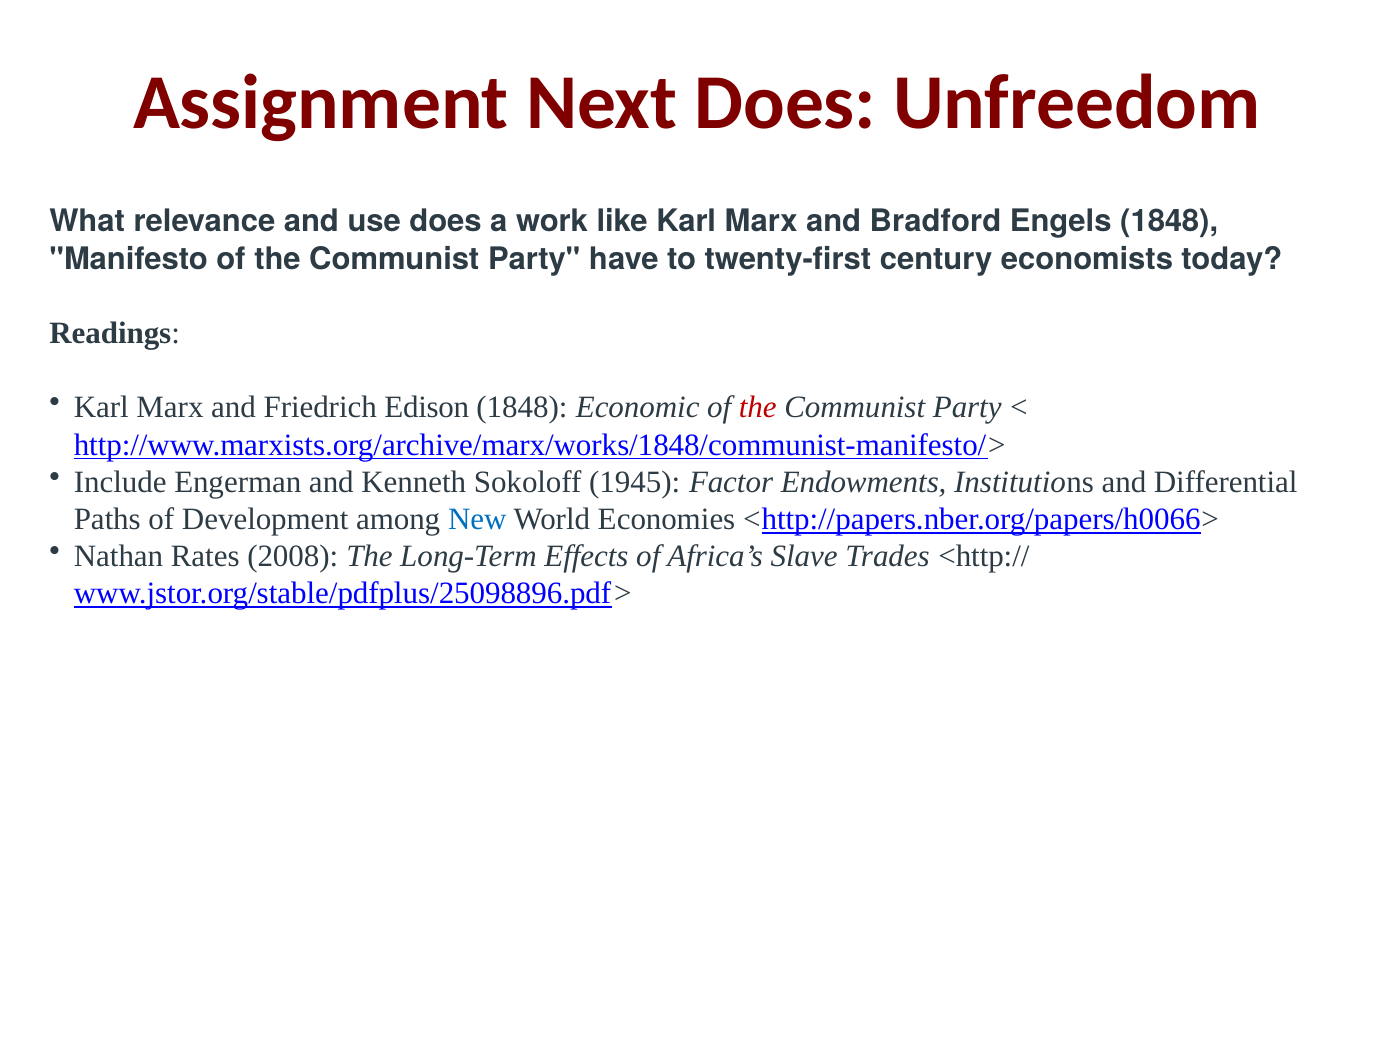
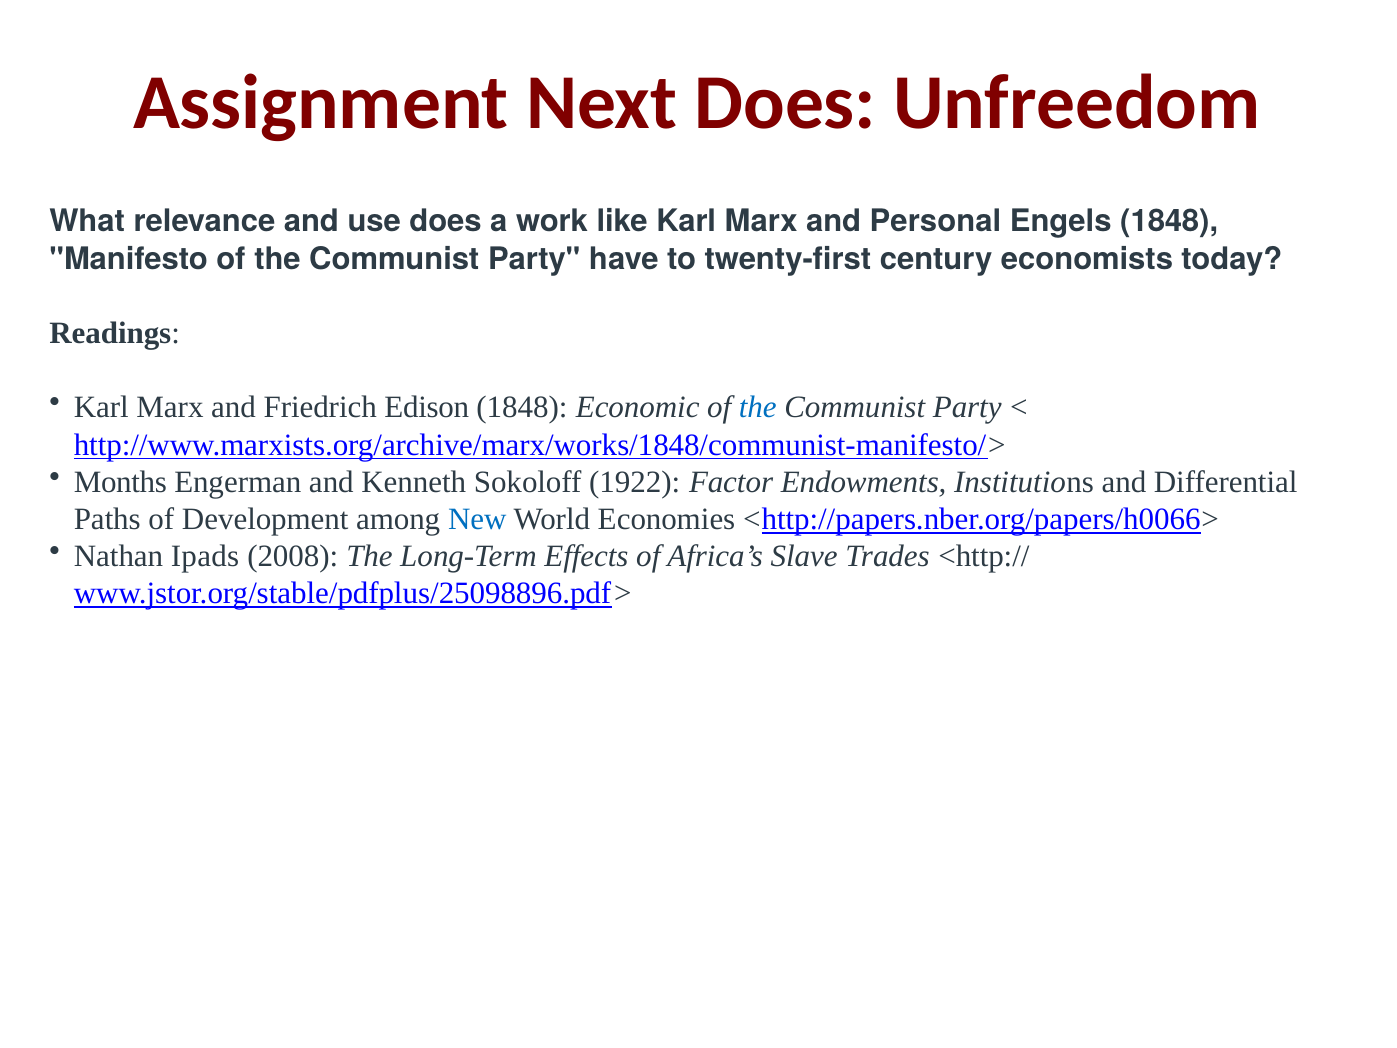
Bradford: Bradford -> Personal (936, 222)
the colour: red -> blue (758, 408)
Include: Include -> Months (120, 482)
1945: 1945 -> 1922 (635, 482)
Rates: Rates -> Ipads (205, 556)
